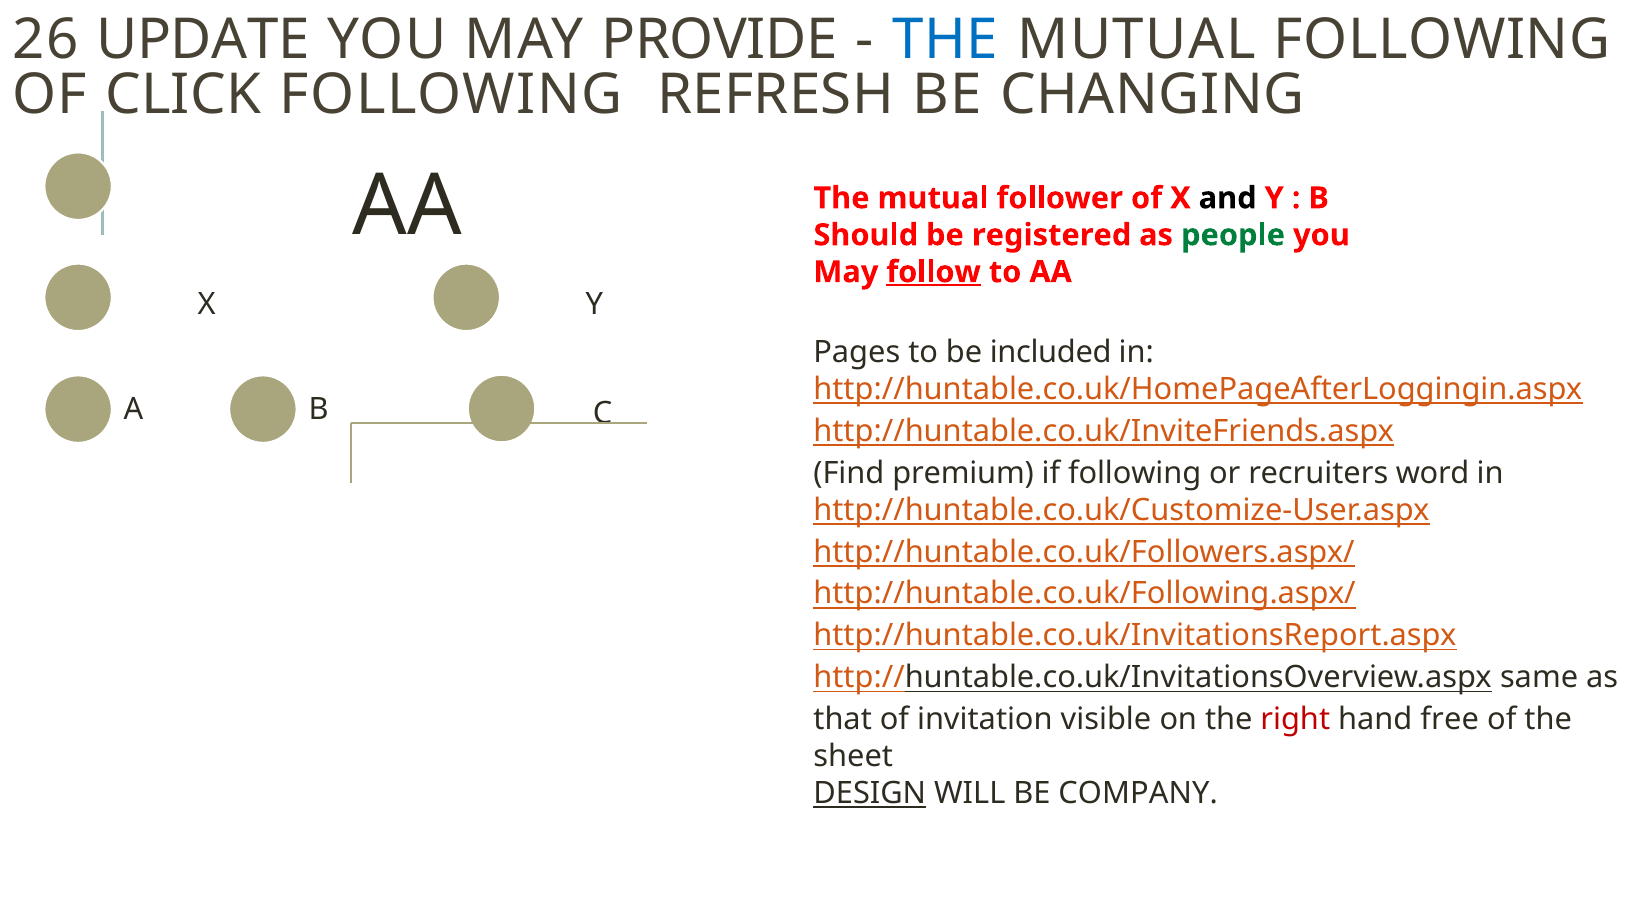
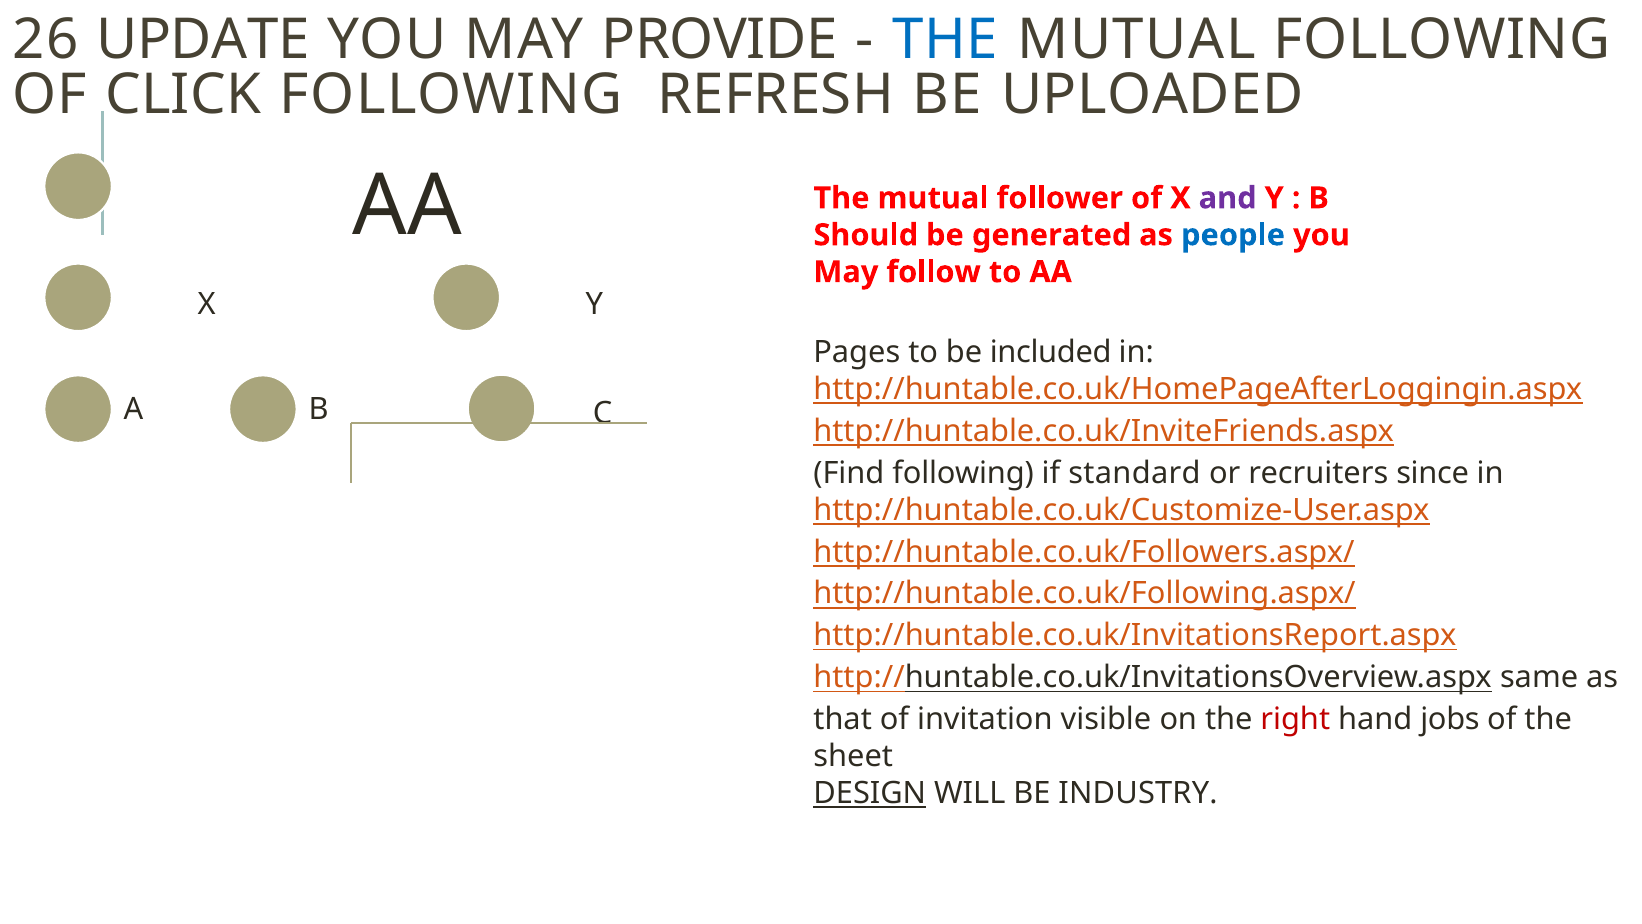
CHANGING: CHANGING -> UPLOADED (1152, 95)
and colour: black -> purple (1228, 198)
registered: registered -> generated (1052, 235)
people colour: green -> blue (1233, 235)
follow underline: present -> none (934, 272)
Find premium: premium -> following (963, 473)
if following: following -> standard (1134, 473)
word: word -> since (1433, 473)
free: free -> jobs (1450, 719)
COMPANY: COMPANY -> INDUSTRY (1138, 793)
